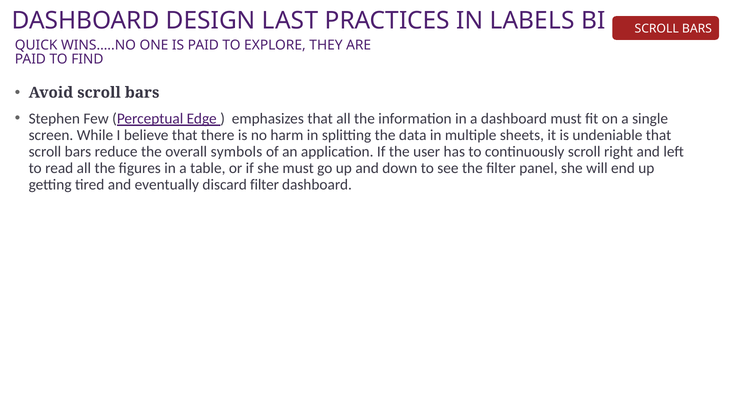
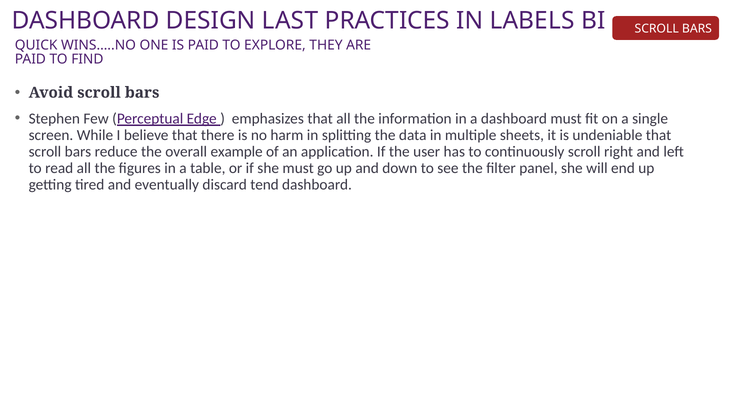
symbols: symbols -> example (237, 152)
discard filter: filter -> tend (265, 185)
